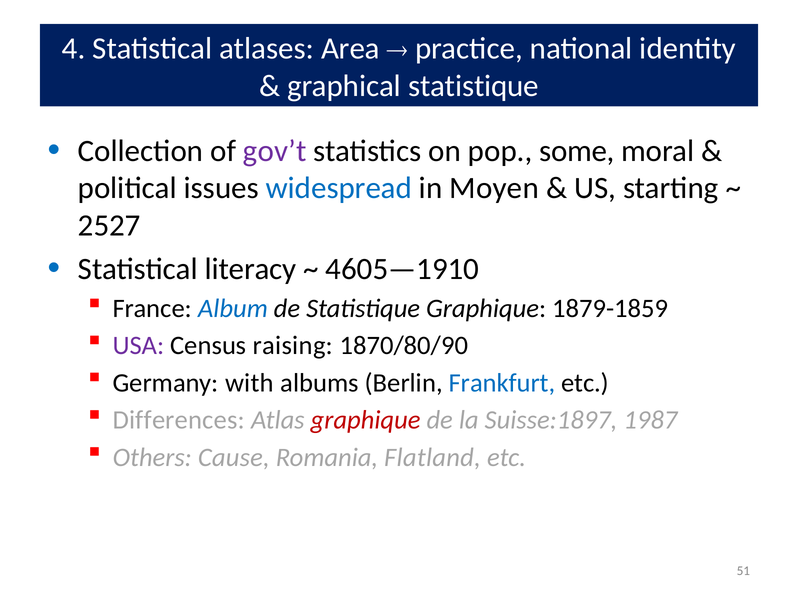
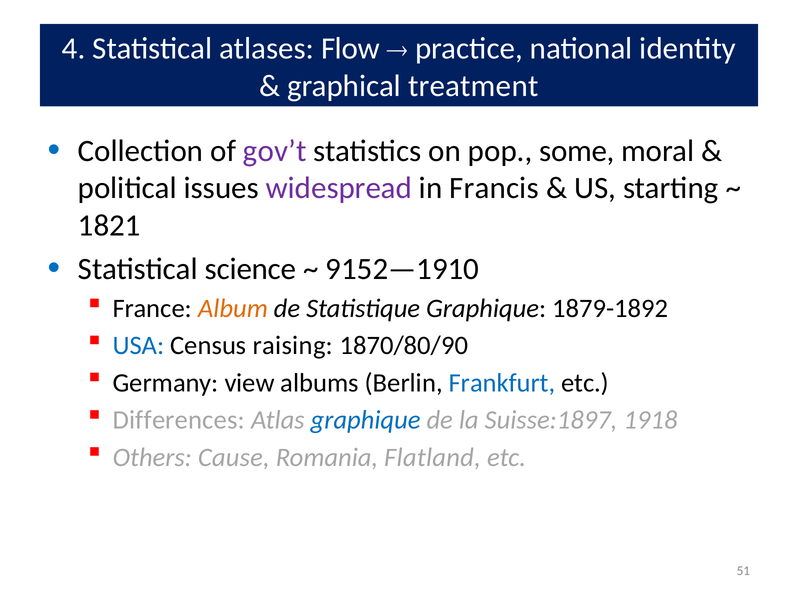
Area: Area -> Flow (351, 49)
graphical statistique: statistique -> treatment (473, 86)
widespread colour: blue -> purple (339, 188)
Moyen: Moyen -> Francis (494, 188)
2527: 2527 -> 1821 (109, 226)
literacy: literacy -> science (251, 269)
4605—1910: 4605—1910 -> 9152—1910 (402, 269)
Album colour: blue -> orange (233, 309)
1879-1859: 1879-1859 -> 1879-1892 (610, 309)
USA colour: purple -> blue (139, 346)
with: with -> view (250, 383)
graphique colour: red -> blue (366, 420)
1987: 1987 -> 1918 (650, 420)
